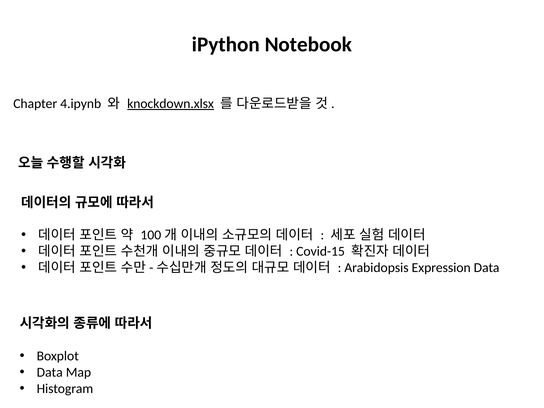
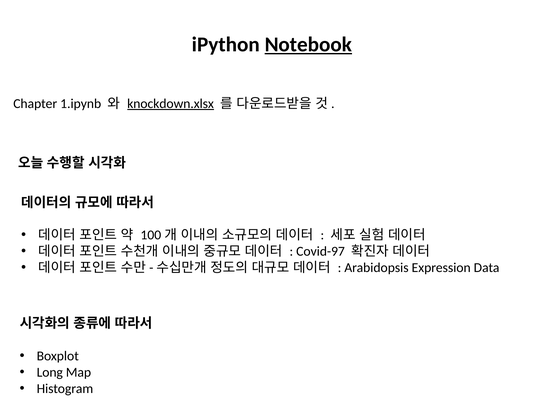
Notebook underline: none -> present (308, 44)
4.ipynb: 4.ipynb -> 1.ipynb (81, 104)
Covid-15: Covid-15 -> Covid-97 (321, 251)
Data: Data -> Long (50, 372)
